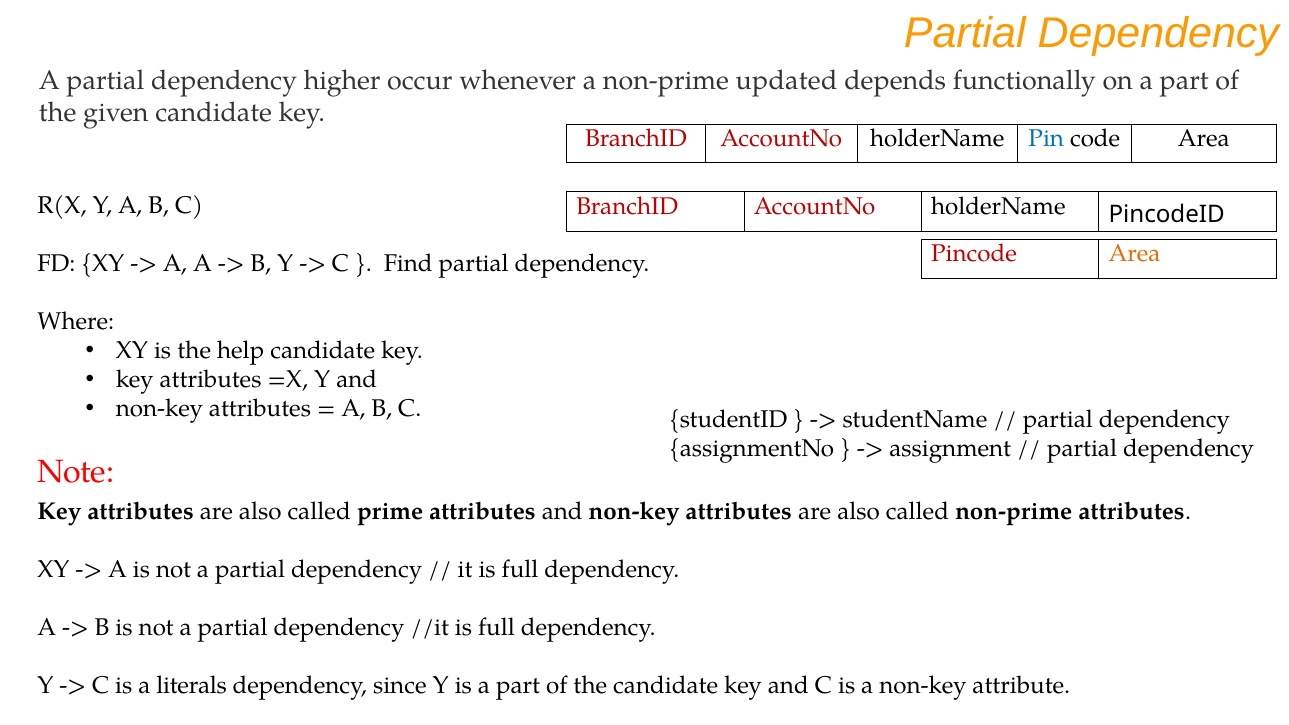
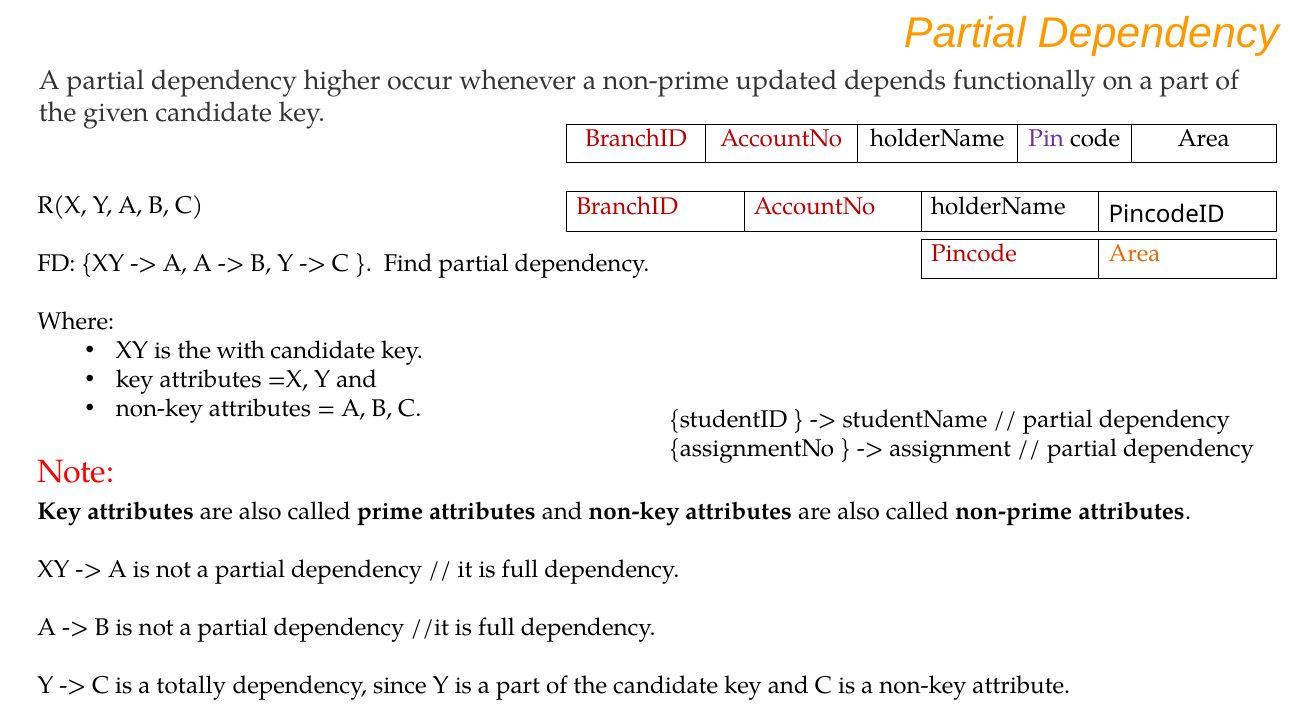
Pin colour: blue -> purple (1046, 139)
help: help -> with (241, 350)
literals: literals -> totally (191, 686)
